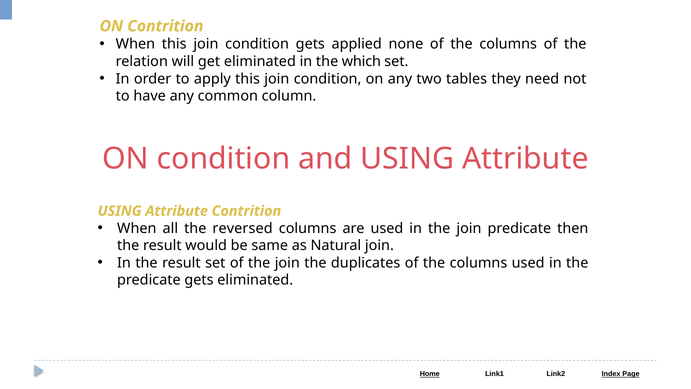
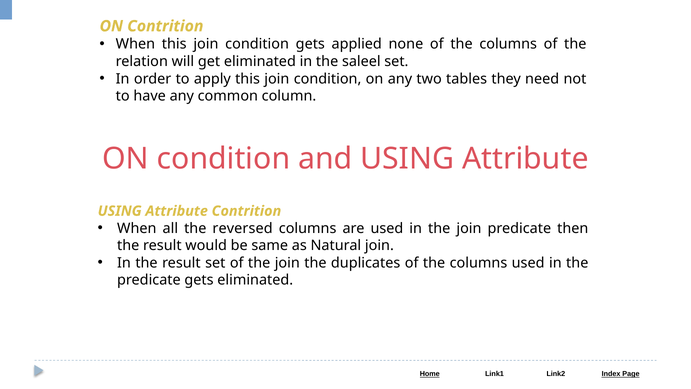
which: which -> saleel (361, 61)
